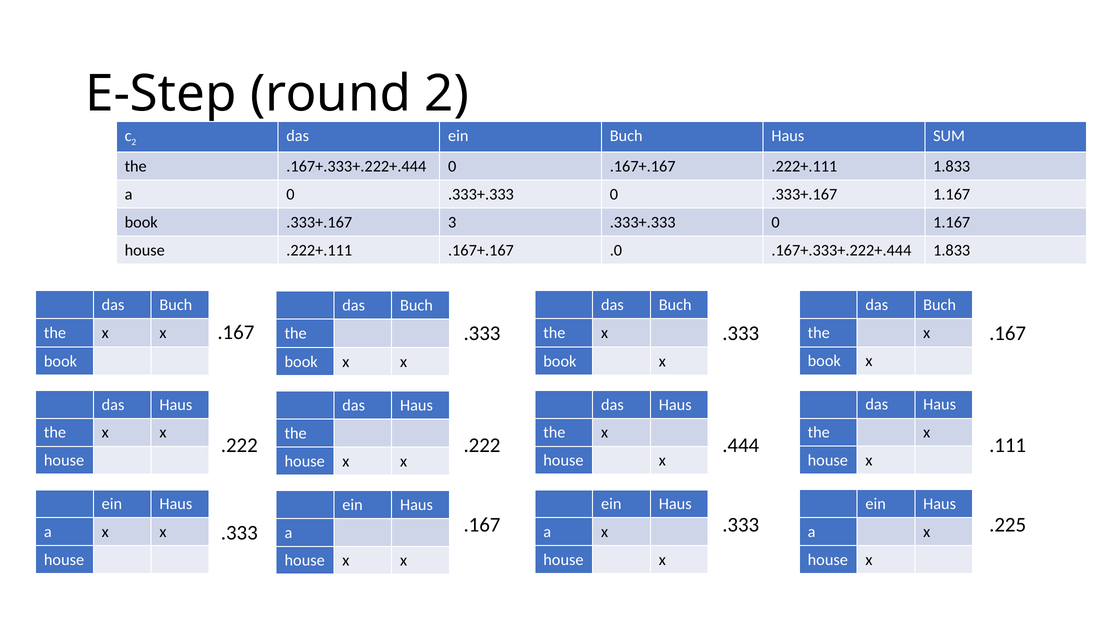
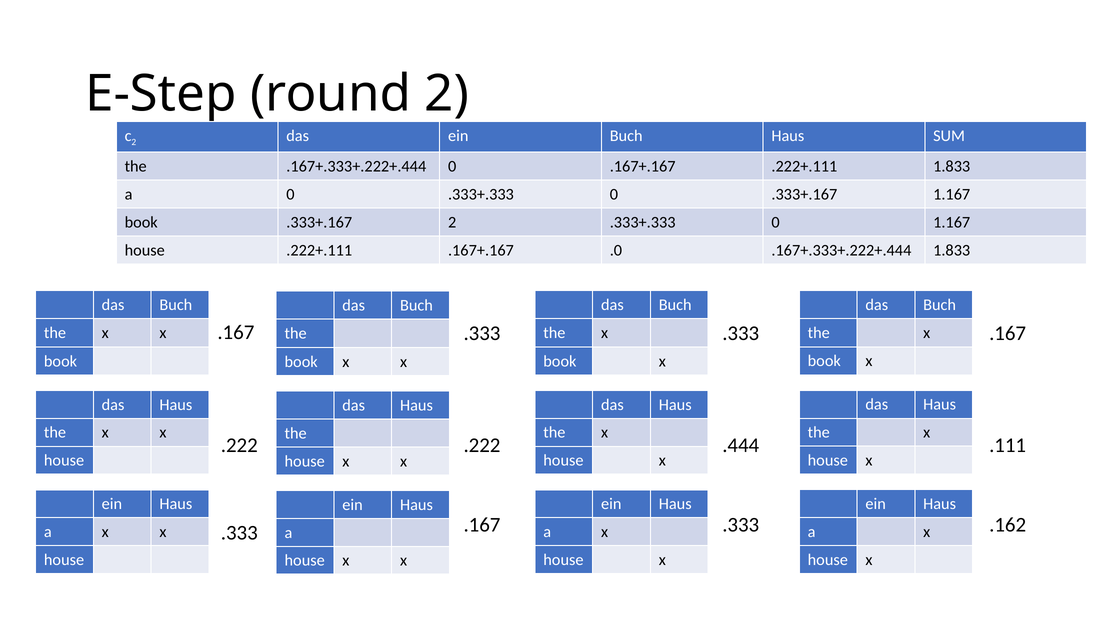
.333+.167 3: 3 -> 2 (452, 222)
.225: .225 -> .162 (1008, 524)
